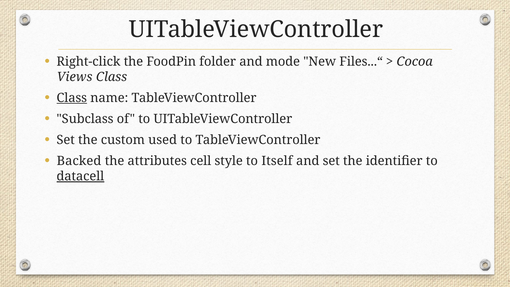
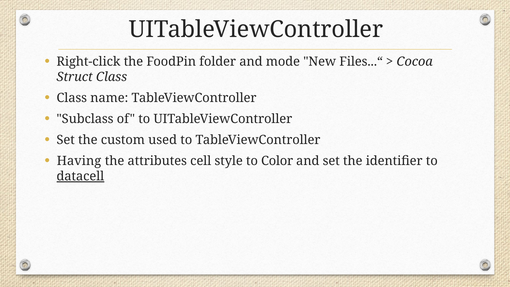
Views: Views -> Struct (75, 77)
Class underline: present -> none (72, 98)
Backed: Backed -> Having (79, 161)
Itself: Itself -> Color (277, 161)
